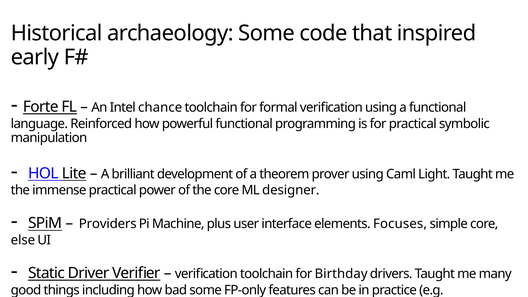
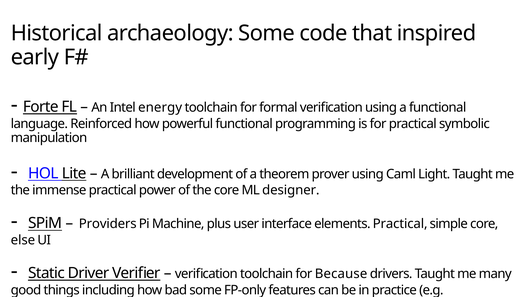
chance: chance -> energy (160, 108)
elements Focuses: Focuses -> Practical (400, 224)
Birthday: Birthday -> Because (341, 274)
